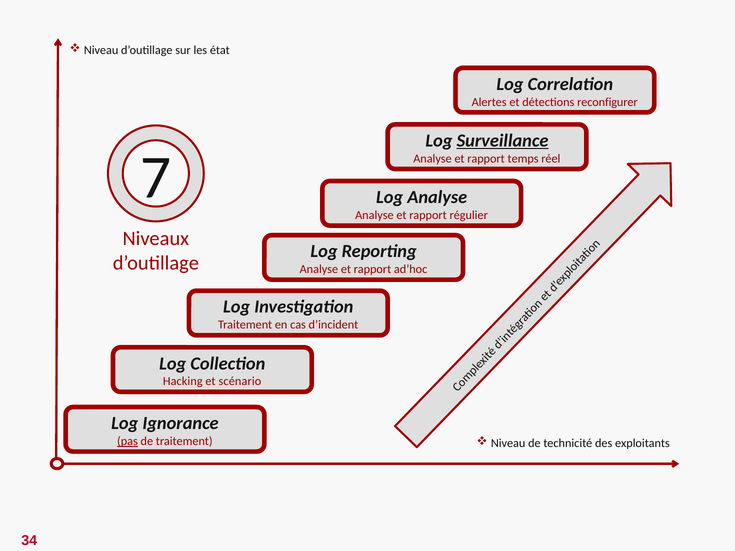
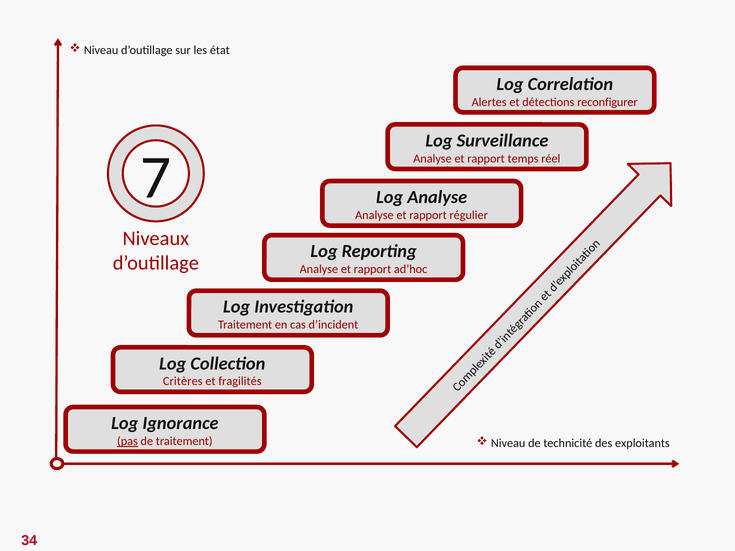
Surveillance underline: present -> none (503, 141)
Hacking: Hacking -> Critères (183, 382)
scénario: scénario -> fragilités (240, 382)
